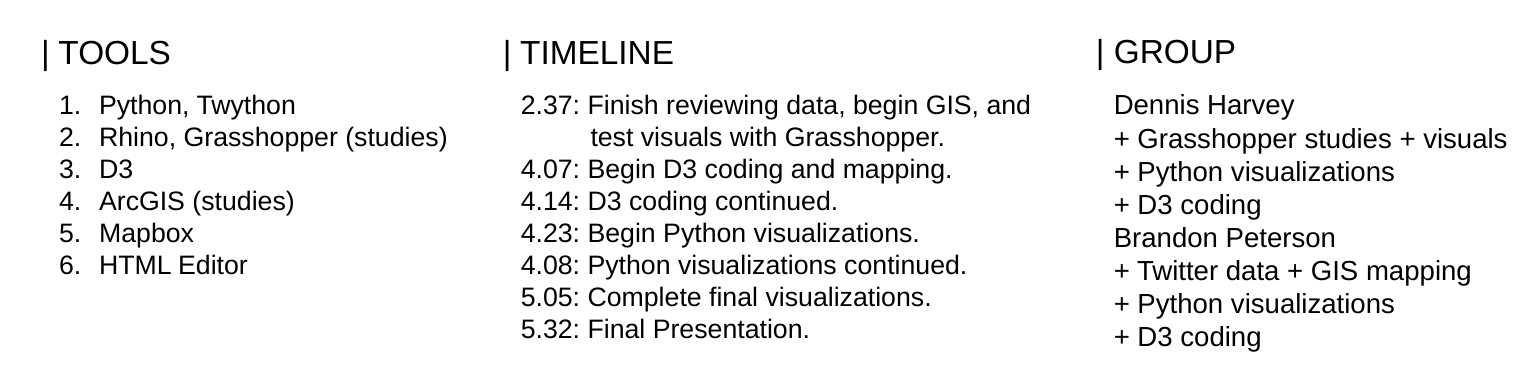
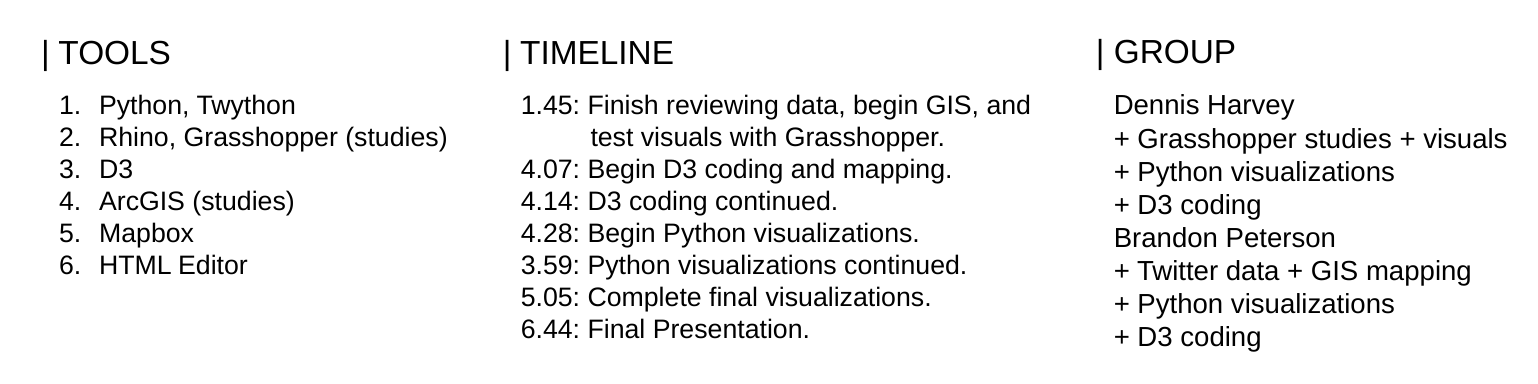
2.37: 2.37 -> 1.45 (550, 106)
4.23: 4.23 -> 4.28 (550, 234)
4.08: 4.08 -> 3.59 (550, 266)
5.32: 5.32 -> 6.44 (550, 330)
